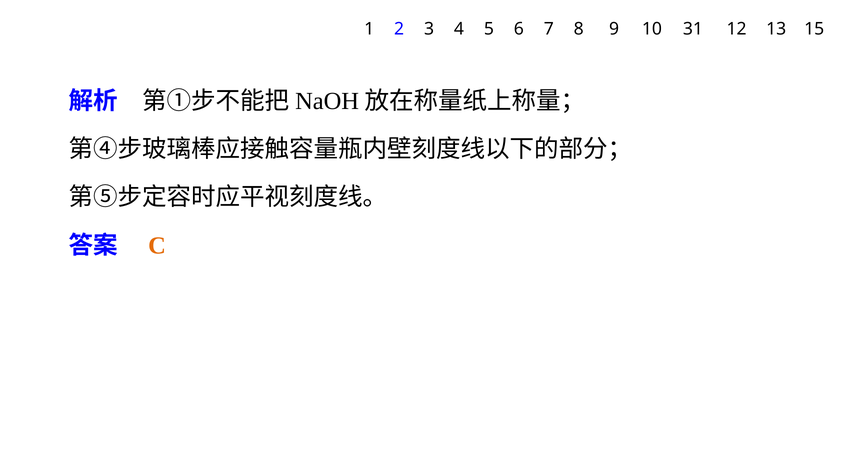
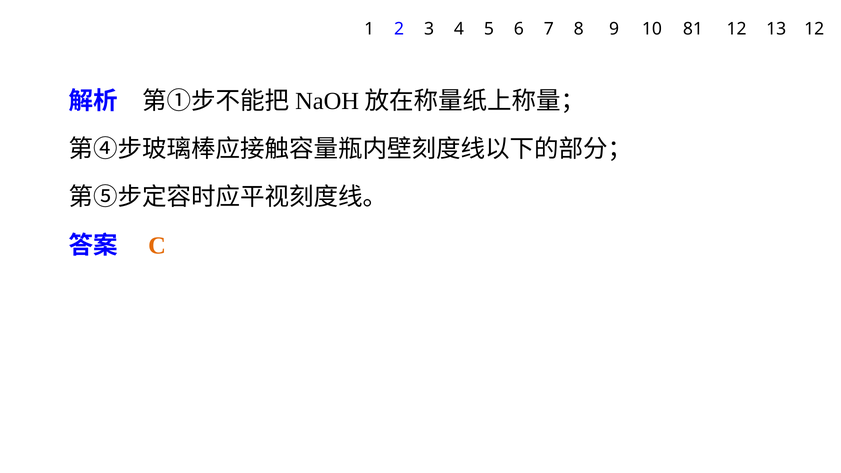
31: 31 -> 81 (693, 29)
13 15: 15 -> 12 (814, 29)
